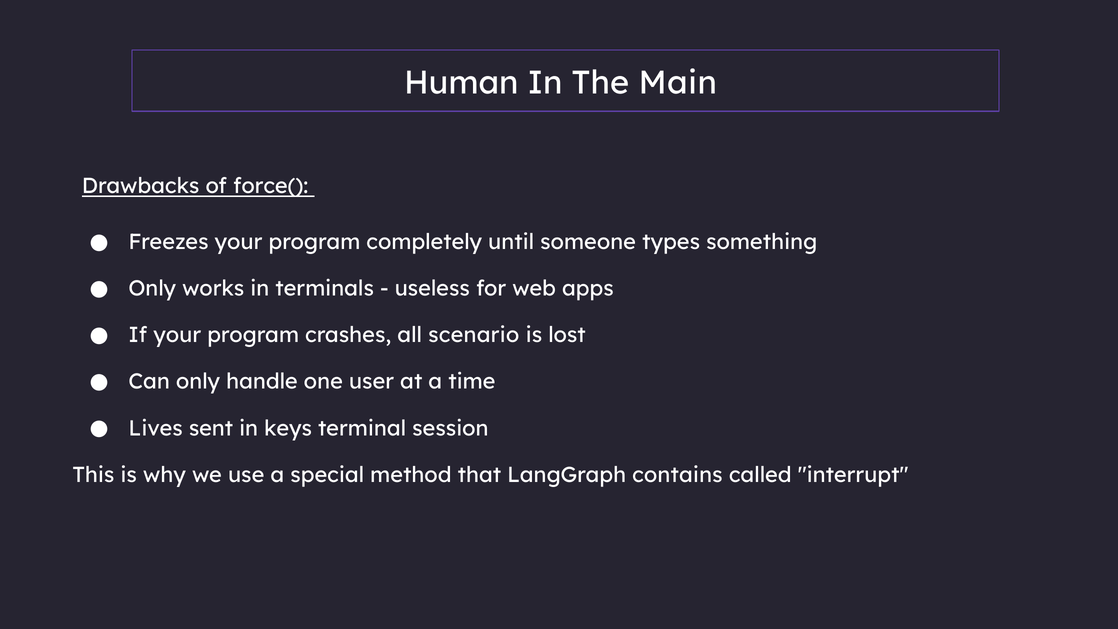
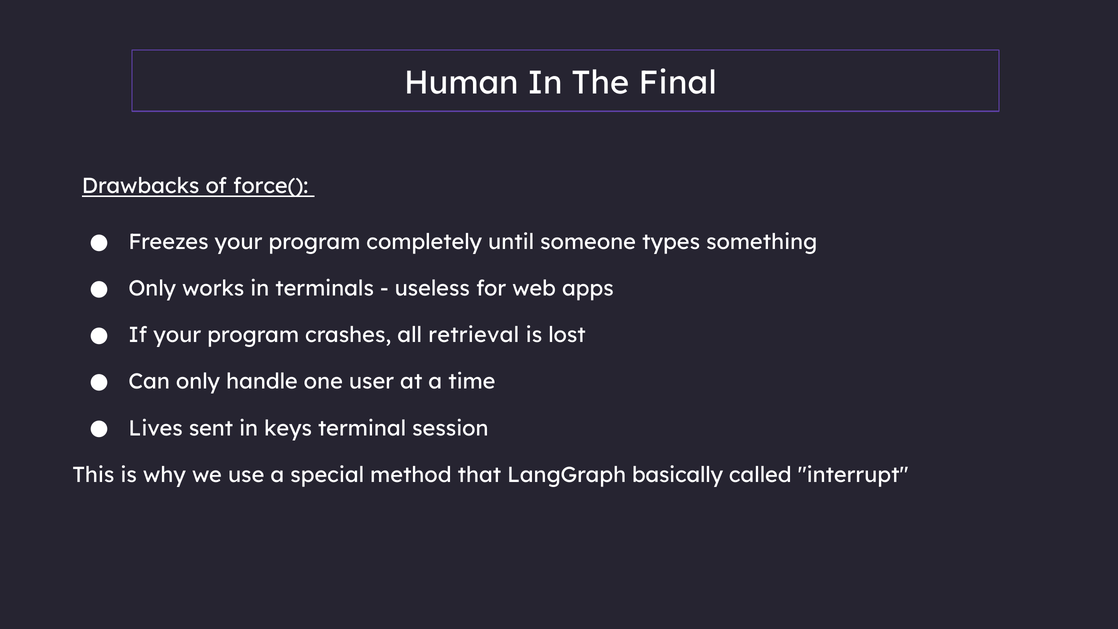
Main: Main -> Final (678, 83)
scenario: scenario -> retrieval (474, 335)
contains: contains -> basically (678, 475)
